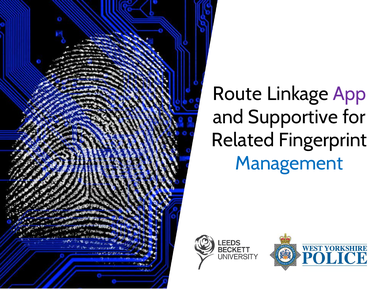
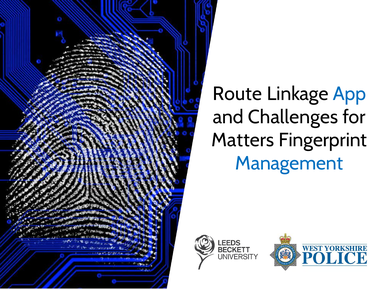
App colour: purple -> blue (349, 94)
Supportive: Supportive -> Challenges (293, 117)
Related: Related -> Matters (243, 140)
